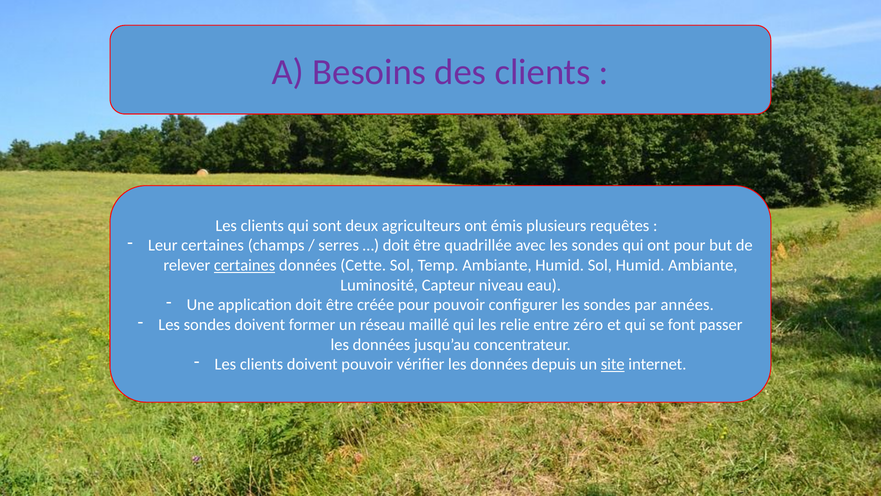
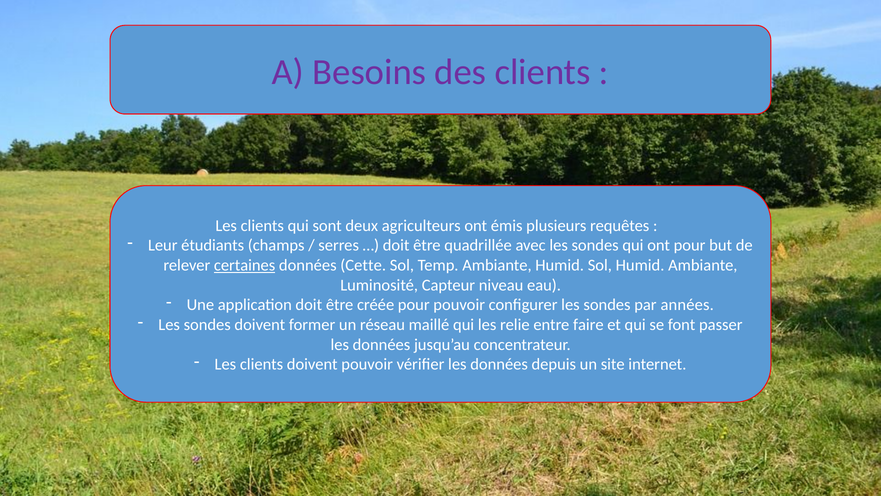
Leur certaines: certaines -> étudiants (213, 245)
zéro: zéro -> faire (588, 325)
site underline: present -> none (613, 364)
